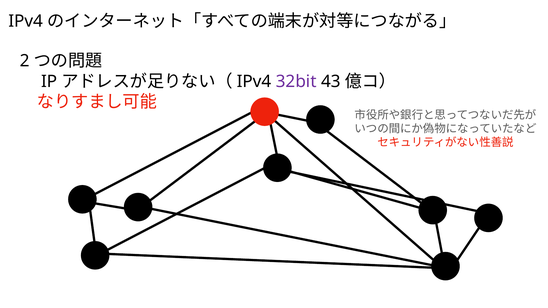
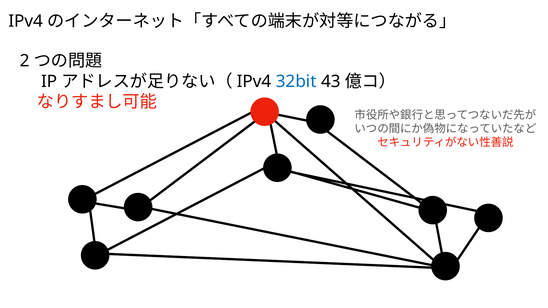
32bit colour: purple -> blue (296, 81)
